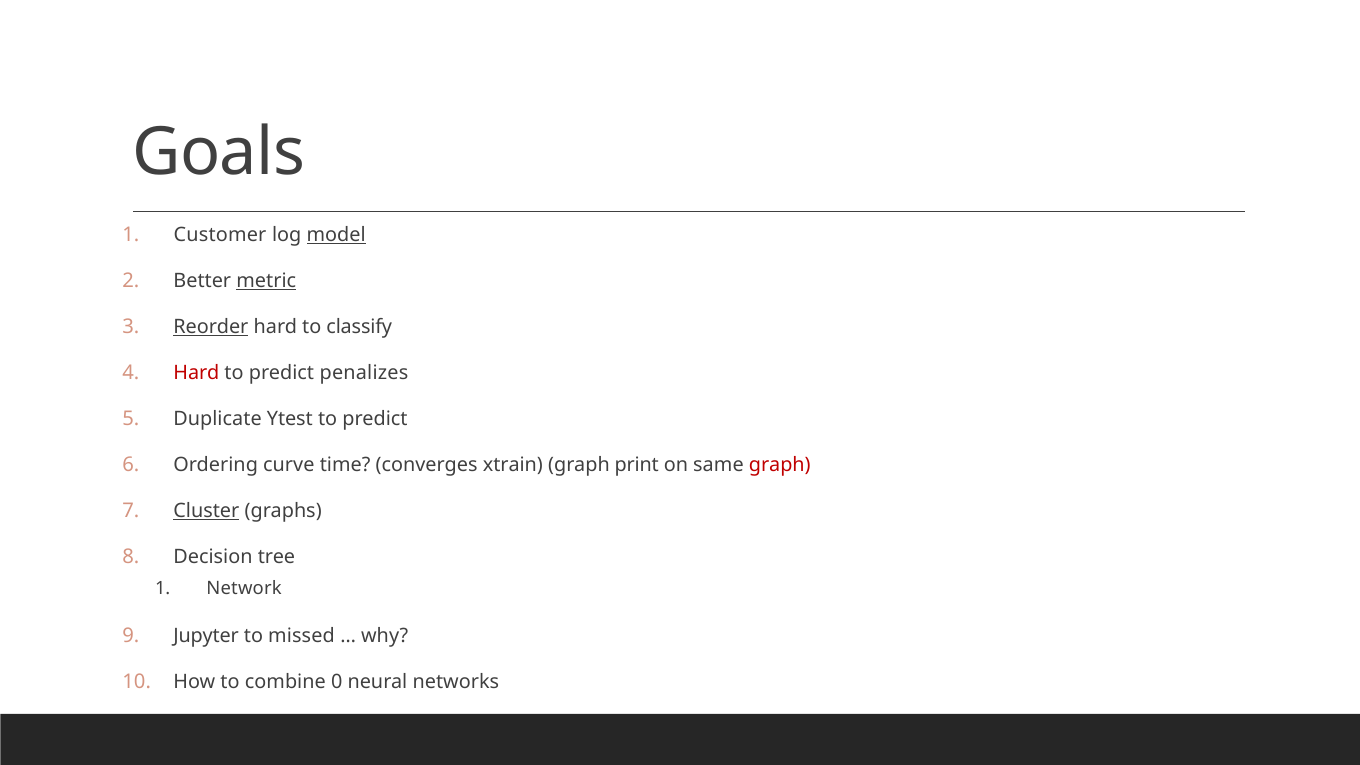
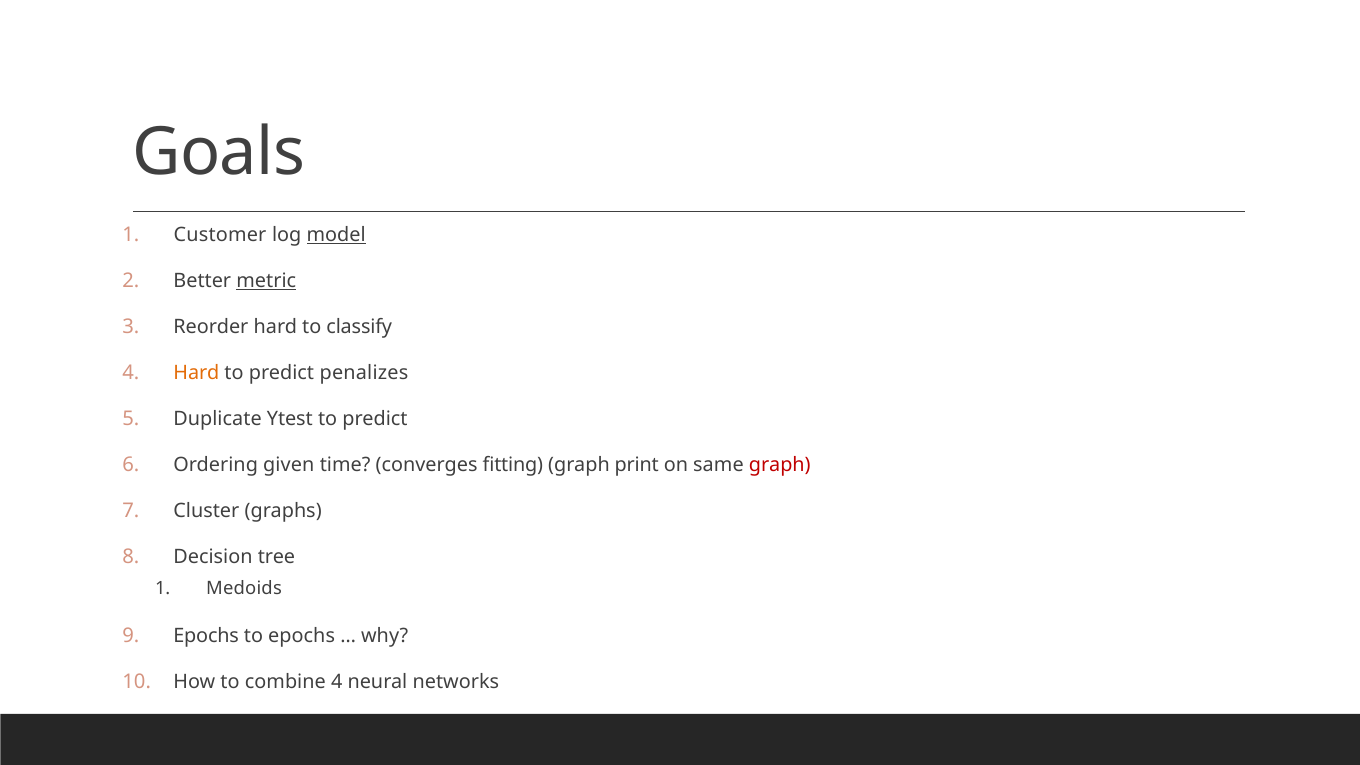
Reorder underline: present -> none (211, 327)
Hard colour: red -> orange (196, 373)
curve: curve -> given (289, 465)
xtrain: xtrain -> fitting (513, 465)
Cluster underline: present -> none (206, 511)
Network: Network -> Medoids (244, 588)
Jupyter: Jupyter -> Epochs (206, 636)
to missed: missed -> epochs (302, 636)
combine 0: 0 -> 4 (337, 682)
